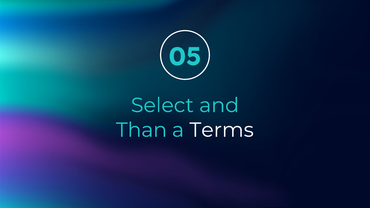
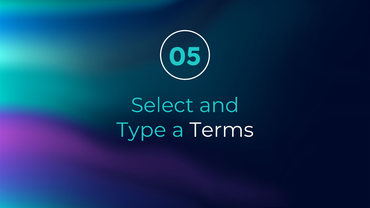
Than: Than -> Type (141, 130)
